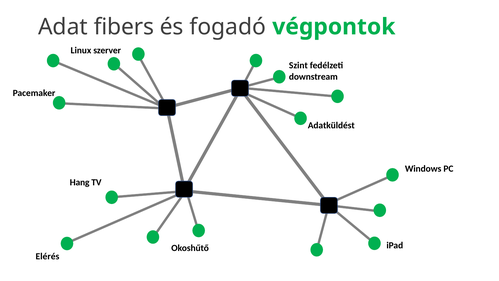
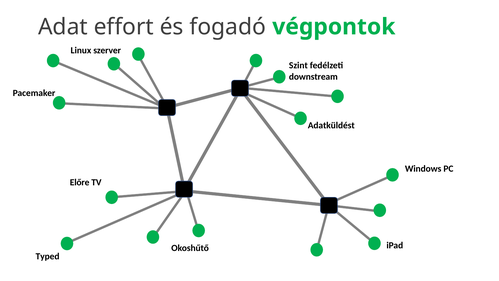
fibers: fibers -> effort (124, 27)
Hang: Hang -> Előre (80, 182)
Elérés: Elérés -> Typed (48, 256)
